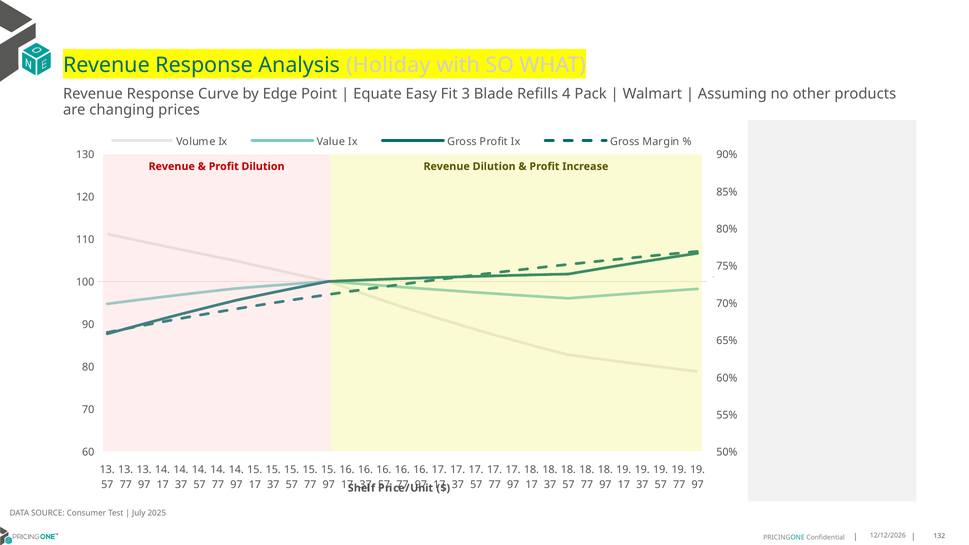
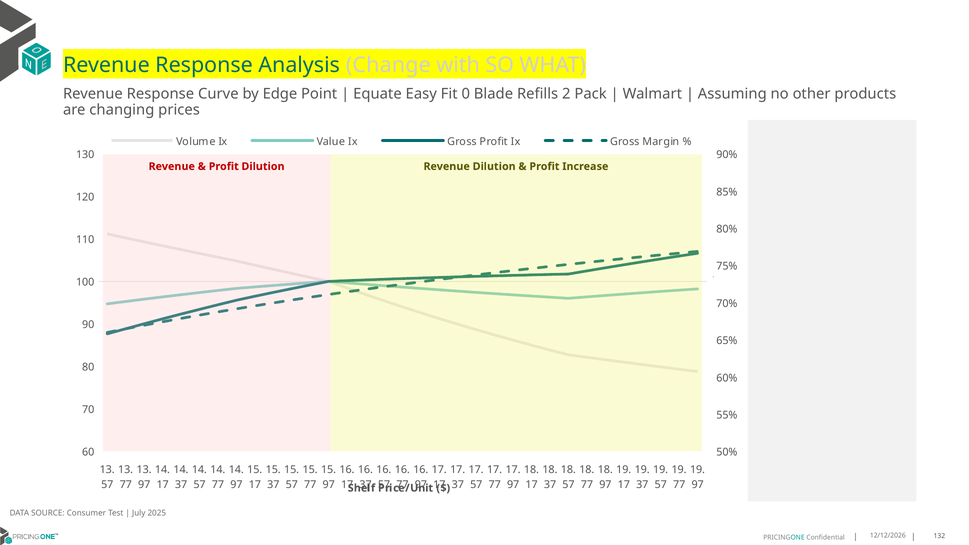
Holiday: Holiday -> Change (388, 65)
3: 3 -> 0 (466, 94)
4: 4 -> 2 (566, 94)
